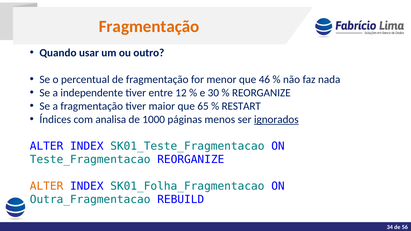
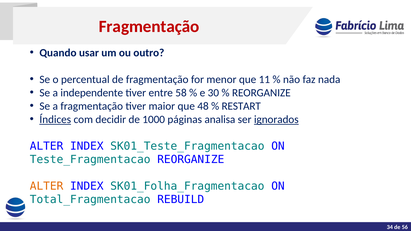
Fragmentação colour: orange -> red (149, 27)
46: 46 -> 11 (264, 80)
12: 12 -> 58 (181, 93)
65: 65 -> 48 (203, 106)
Índices underline: none -> present (55, 120)
analisa: analisa -> decidir (111, 120)
menos: menos -> analisa (220, 120)
Outra_Fragmentacao: Outra_Fragmentacao -> Total_Fragmentacao (90, 200)
